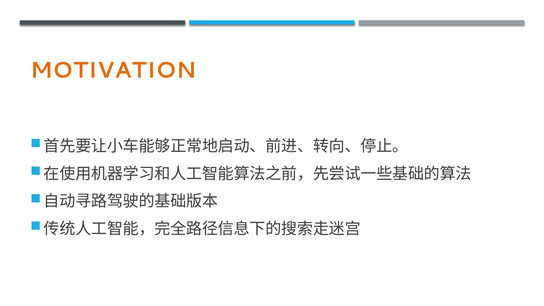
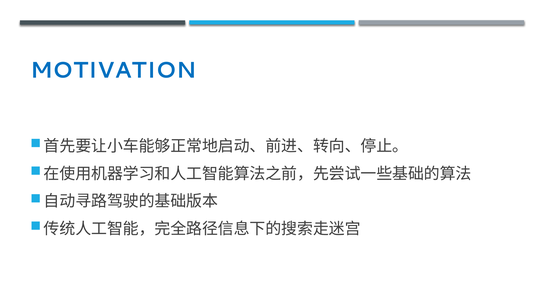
MOTIVATION colour: orange -> blue (113, 70)
